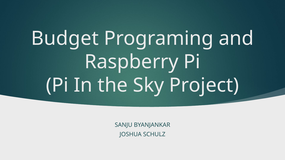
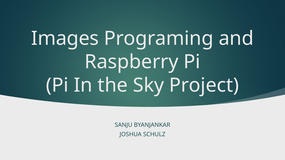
Budget: Budget -> Images (65, 38)
